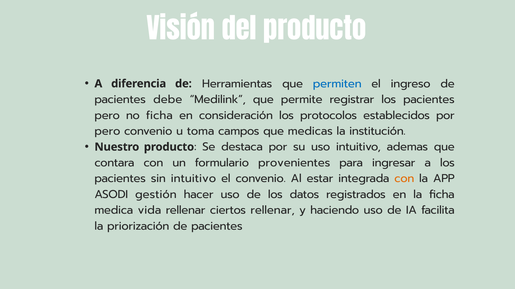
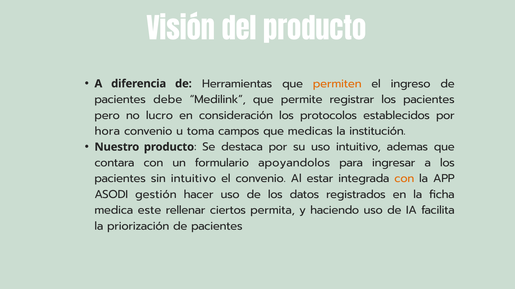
permiten colour: blue -> orange (337, 84)
no ficha: ficha -> lucro (160, 116)
pero: pero -> hora (107, 131)
provenientes: provenientes -> apoyandolos (294, 163)
vida: vida -> este (149, 211)
ciertos rellenar: rellenar -> permita (273, 211)
